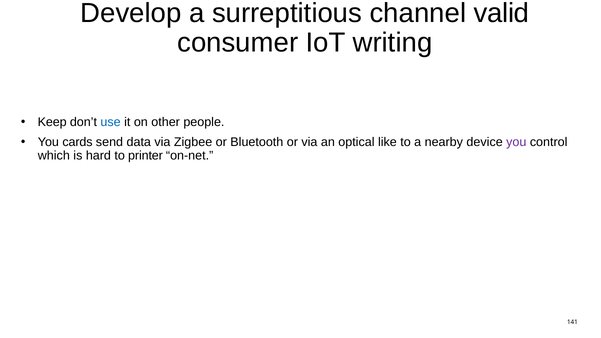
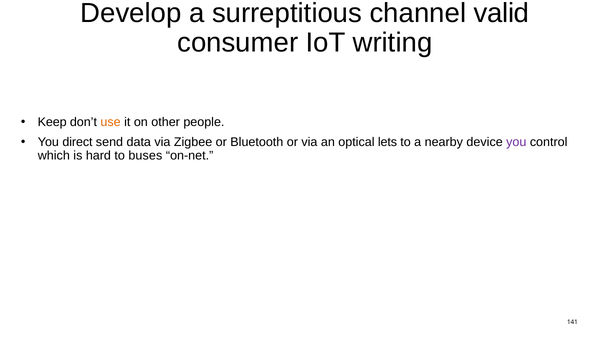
use colour: blue -> orange (111, 122)
cards: cards -> direct (78, 142)
like: like -> lets (387, 142)
printer: printer -> buses (145, 156)
